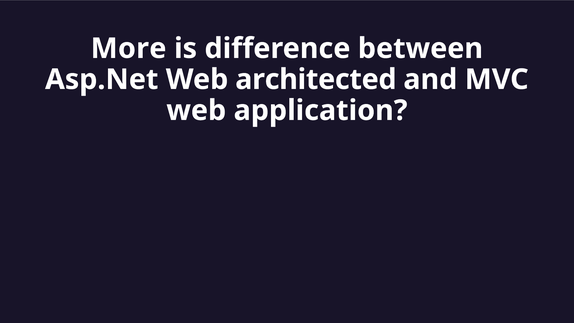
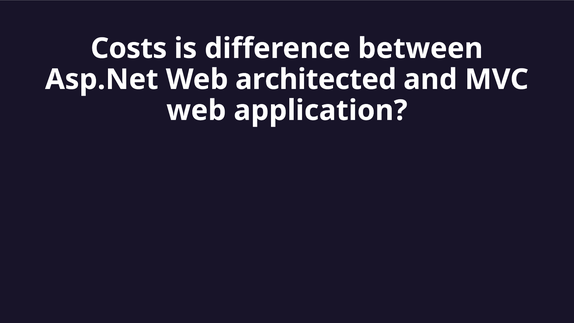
More: More -> Costs (129, 48)
